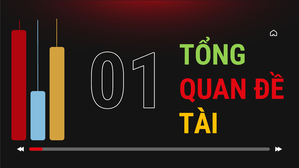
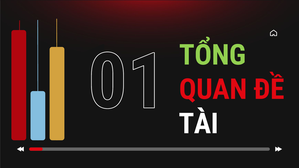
TÀI colour: yellow -> white (199, 124)
